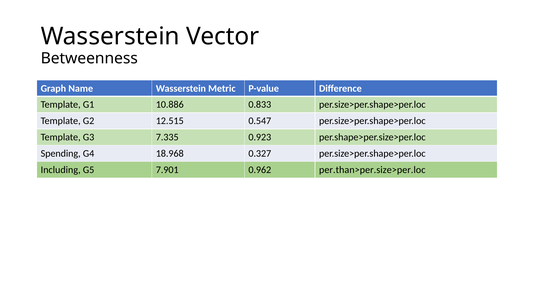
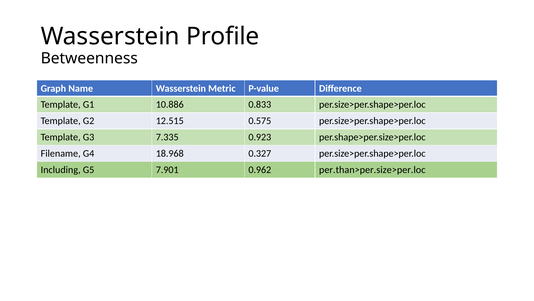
Vector: Vector -> Profile (223, 36)
0.547: 0.547 -> 0.575 (260, 121)
Spending: Spending -> Filename (61, 153)
